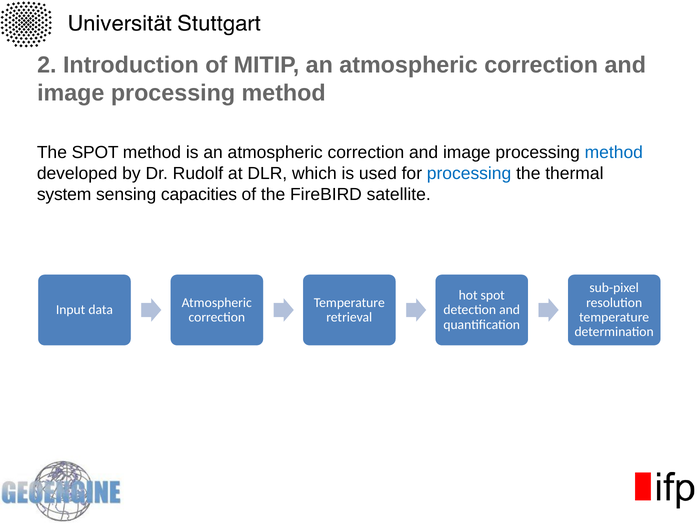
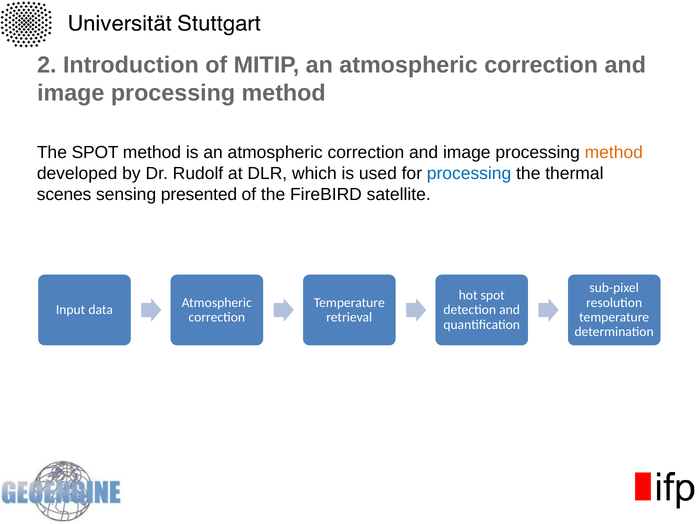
method colour: blue -> orange (614, 153)
system: system -> scenes (64, 195)
capacities: capacities -> presented (199, 195)
